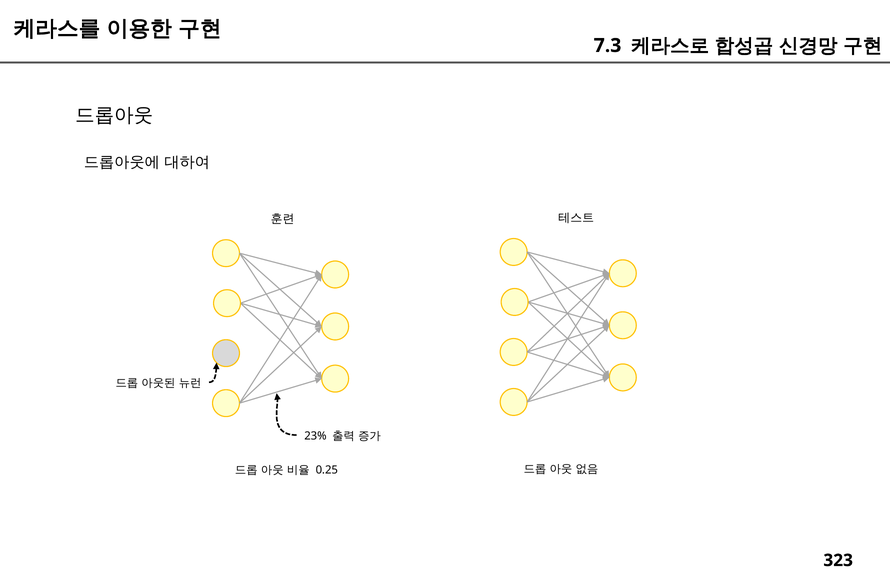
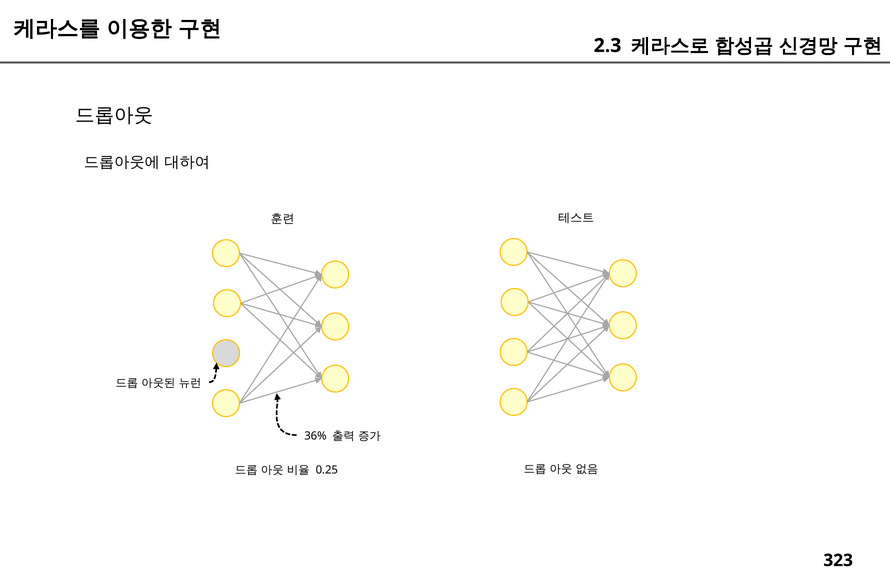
7.3: 7.3 -> 2.3 (608, 46)
23%: 23% -> 36% (315, 436)
